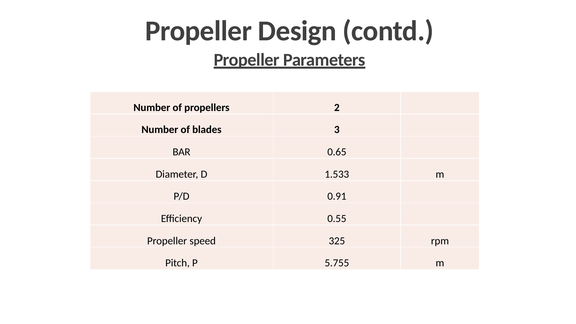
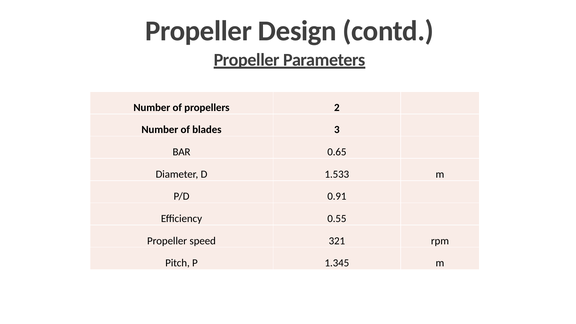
325: 325 -> 321 (337, 241)
5.755: 5.755 -> 1.345 (337, 263)
